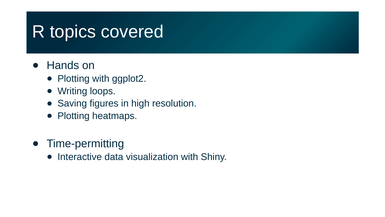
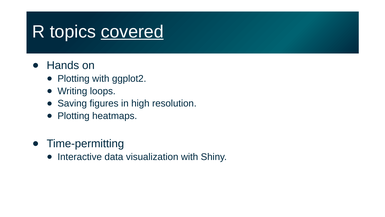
covered underline: none -> present (132, 32)
